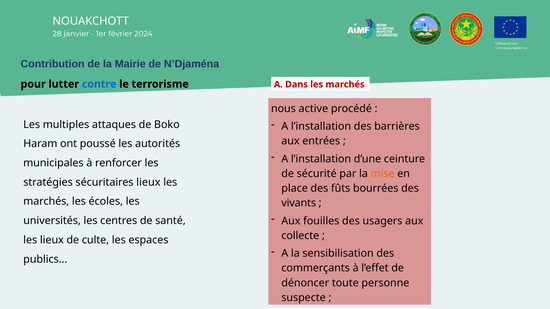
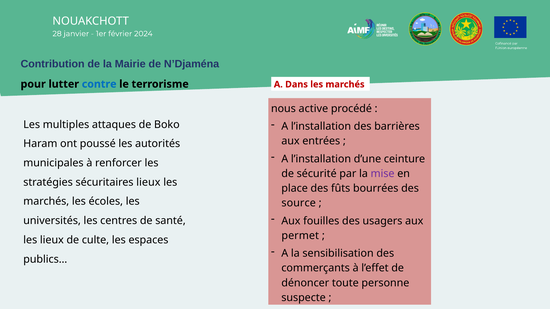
mise colour: orange -> purple (383, 174)
vivants: vivants -> source (299, 203)
collecte: collecte -> permet (300, 236)
